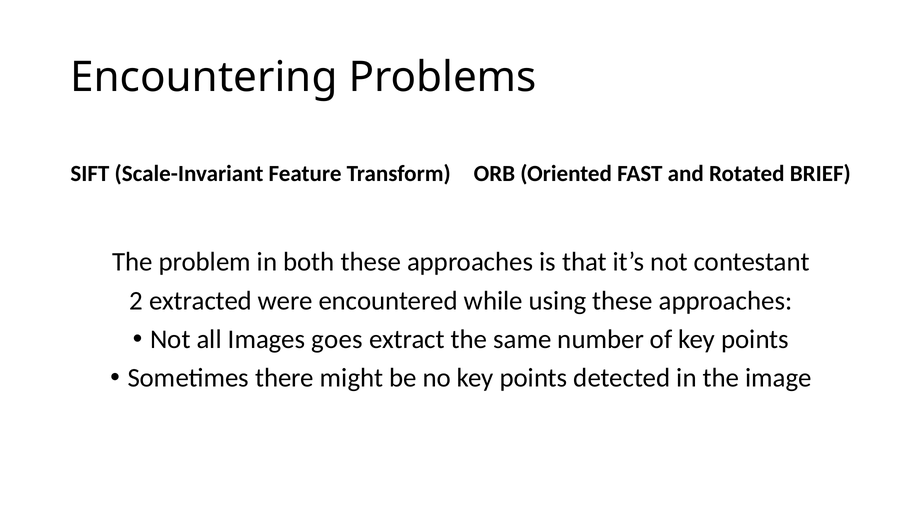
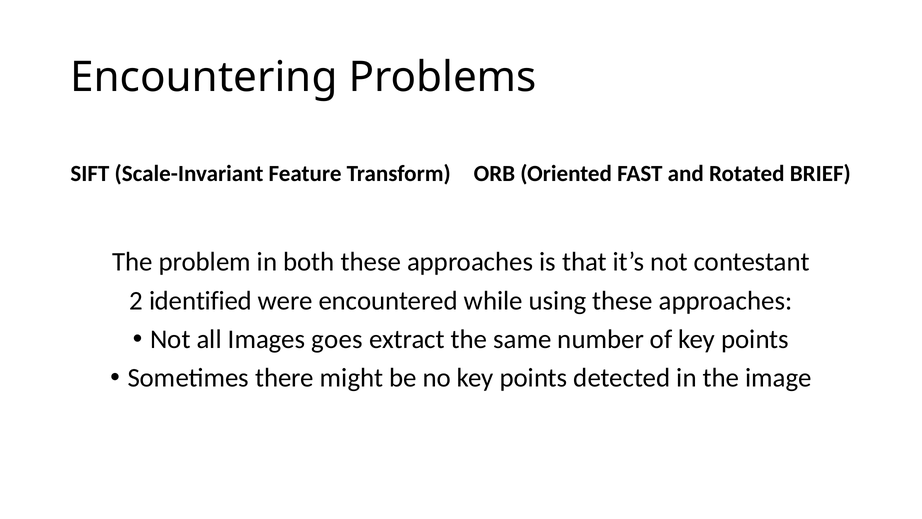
extracted: extracted -> identified (201, 300)
